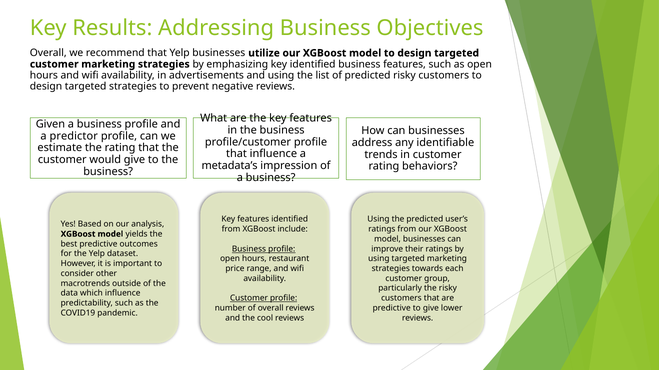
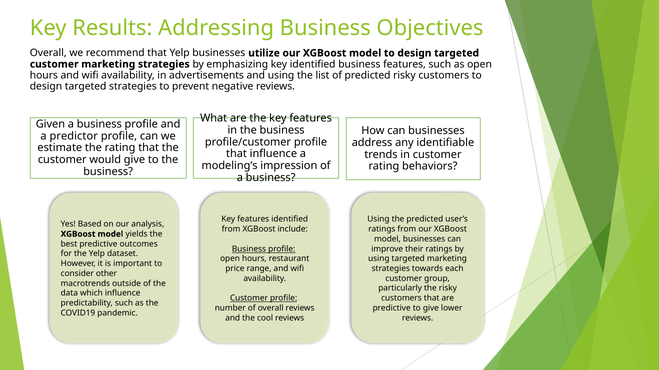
metadata’s: metadata’s -> modeling’s (230, 166)
